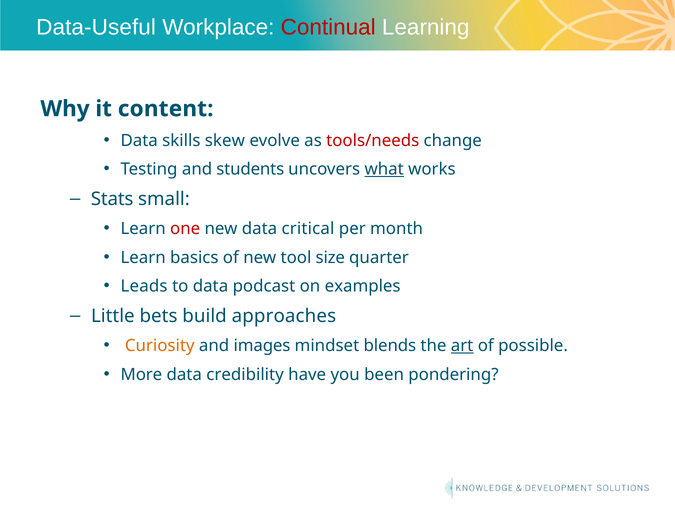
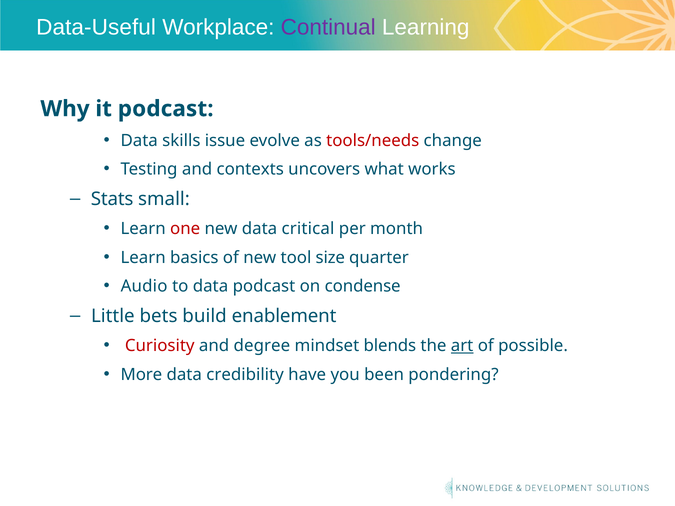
Continual colour: red -> purple (328, 27)
it content: content -> podcast (166, 109)
skew: skew -> issue (225, 141)
students: students -> contexts (250, 169)
what underline: present -> none (384, 169)
Leads: Leads -> Audio (144, 286)
examples: examples -> condense (363, 286)
approaches: approaches -> enablement (284, 316)
Curiosity colour: orange -> red (160, 346)
images: images -> degree (262, 346)
